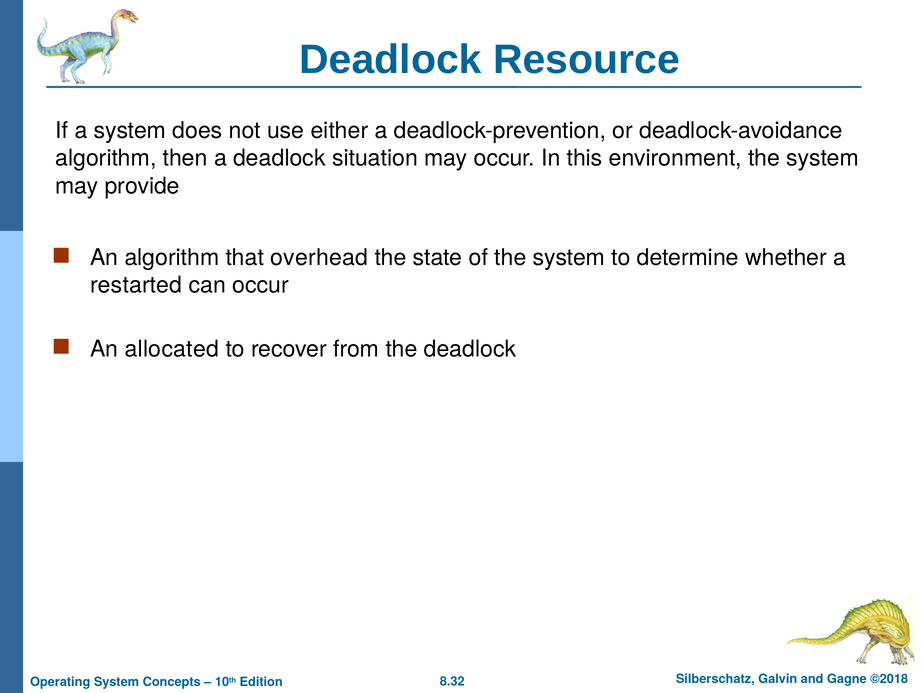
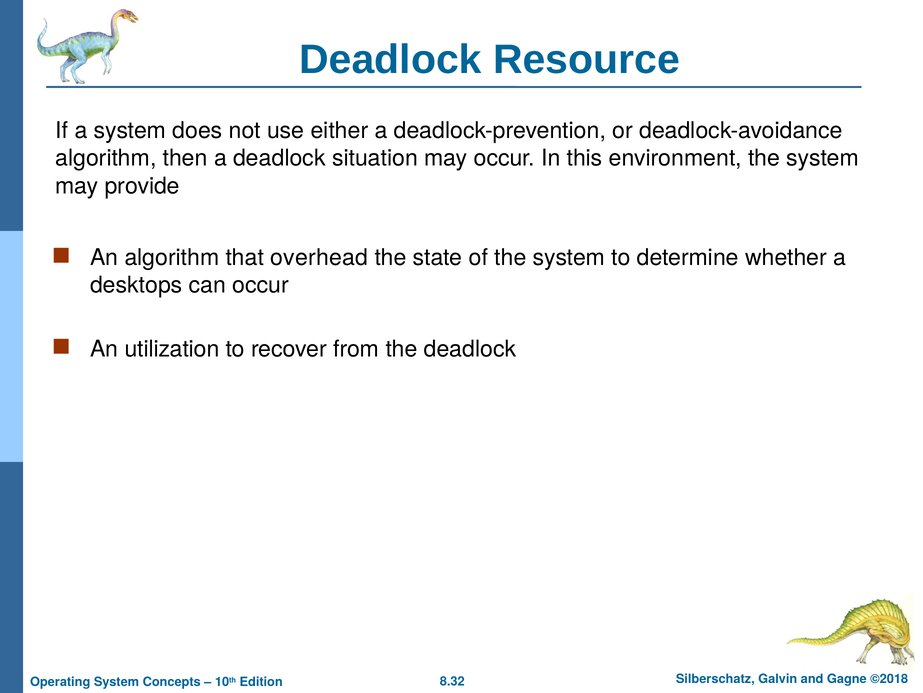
restarted: restarted -> desktops (136, 285)
allocated: allocated -> utilization (172, 349)
